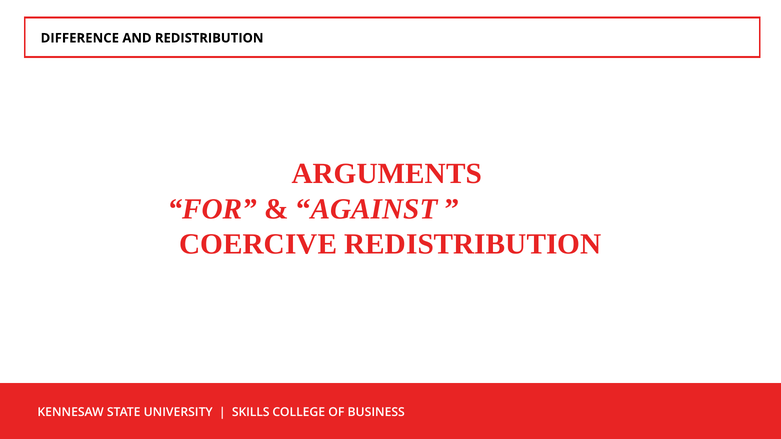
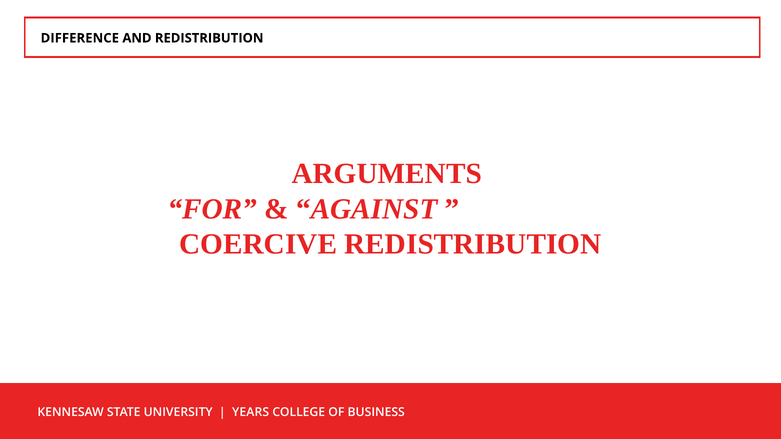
SKILLS: SKILLS -> YEARS (251, 412)
